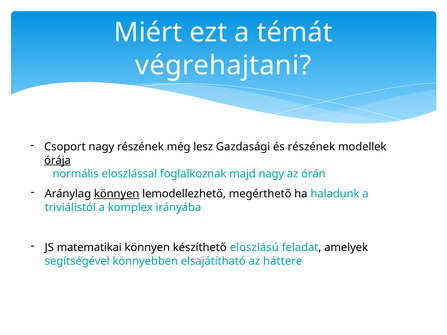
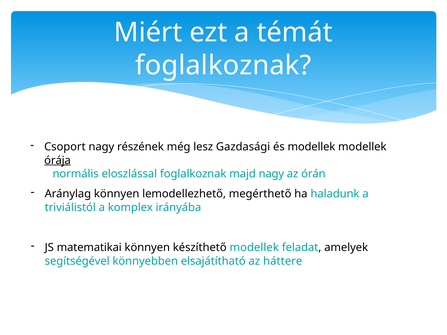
végrehajtani: végrehajtani -> foglalkoznak (223, 65)
és részének: részének -> modellek (311, 147)
könnyen underline: present -> none (117, 194)
készíthető eloszlású: eloszlású -> modellek (254, 248)
